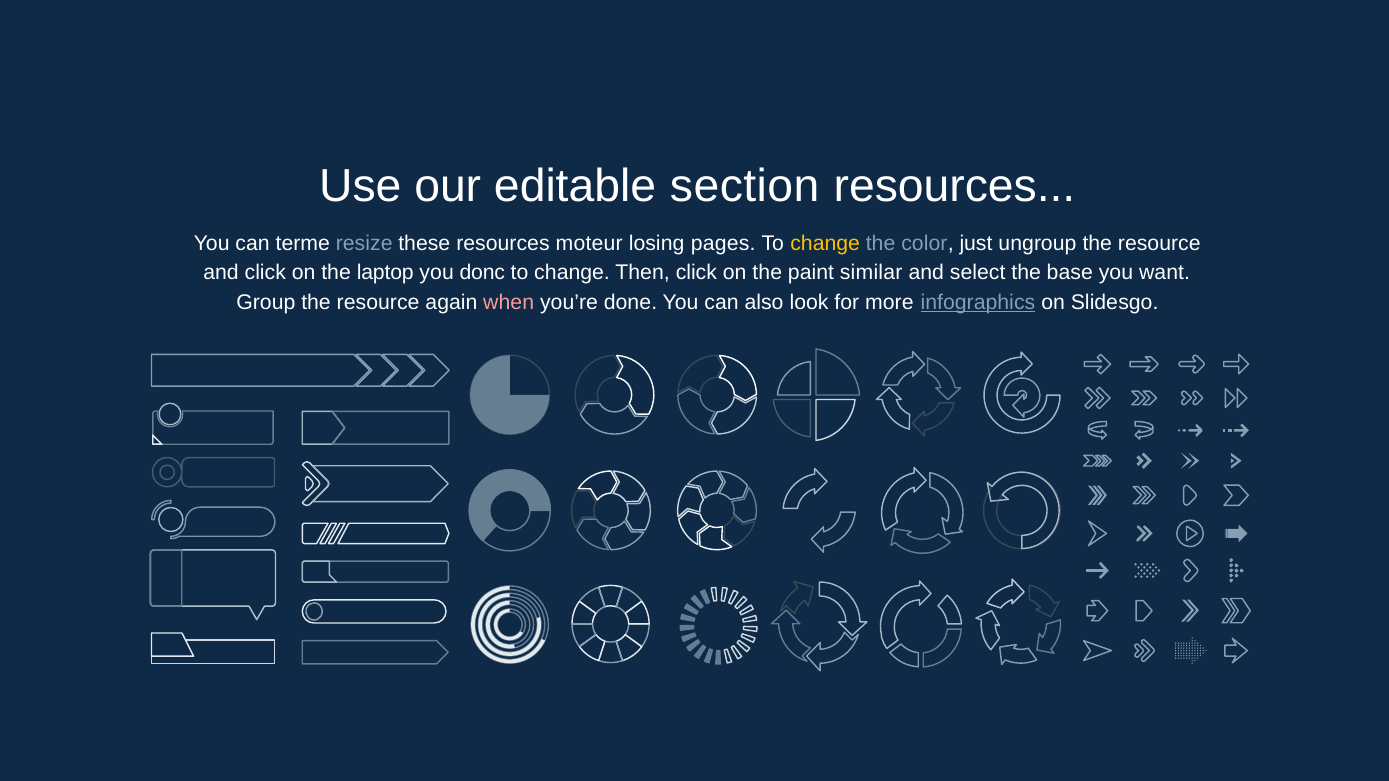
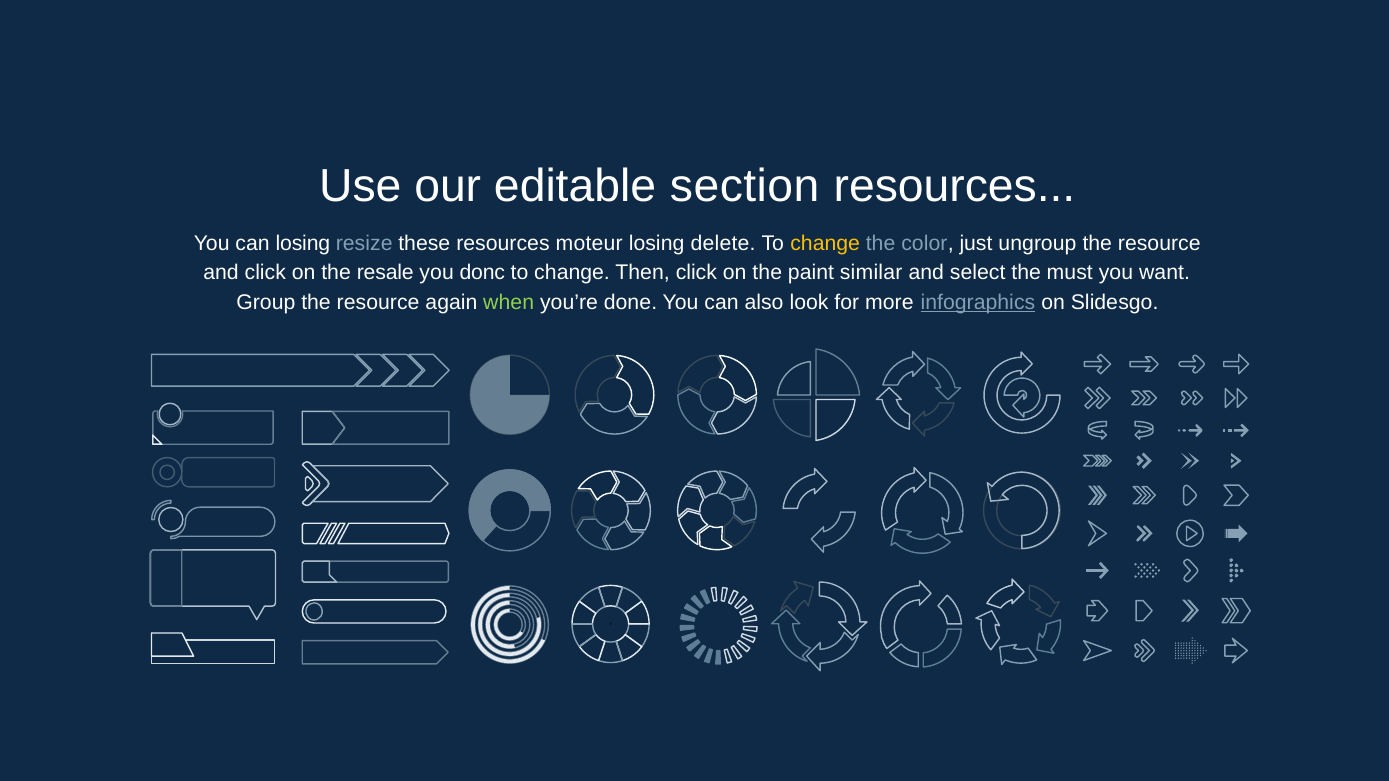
can terme: terme -> losing (303, 244)
pages: pages -> delete (723, 244)
laptop: laptop -> resale (385, 273)
base: base -> must (1070, 273)
when colour: pink -> light green (509, 302)
